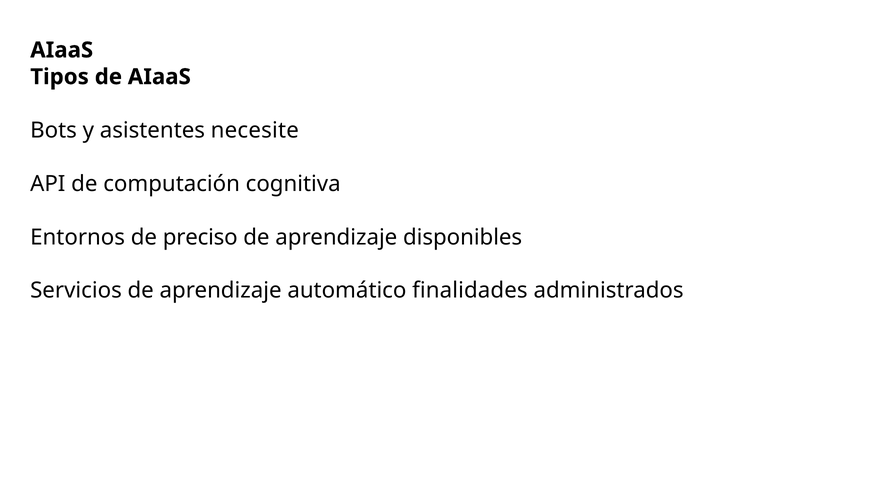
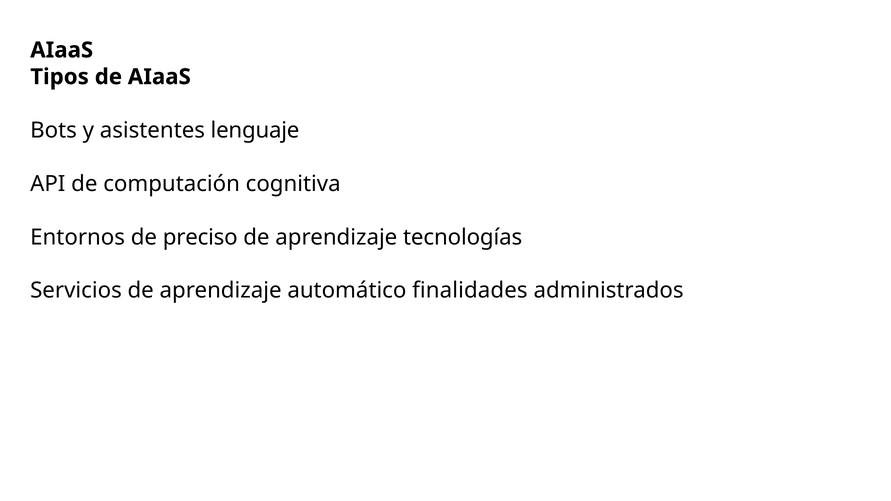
necesite: necesite -> lenguaje (255, 130)
disponibles: disponibles -> tecnologías (463, 237)
